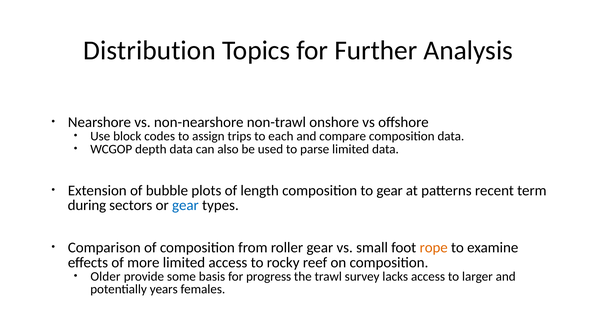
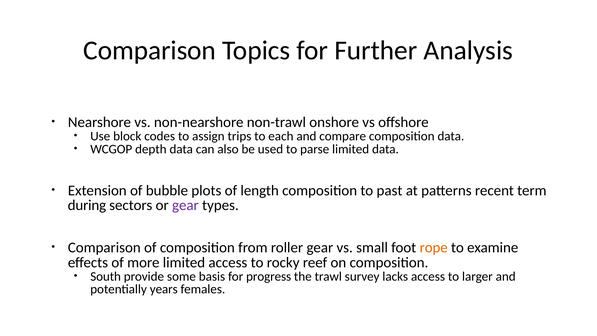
Distribution: Distribution -> Comparison (150, 50)
to gear: gear -> past (390, 190)
gear colour: blue -> purple (185, 205)
Older: Older -> South (106, 276)
